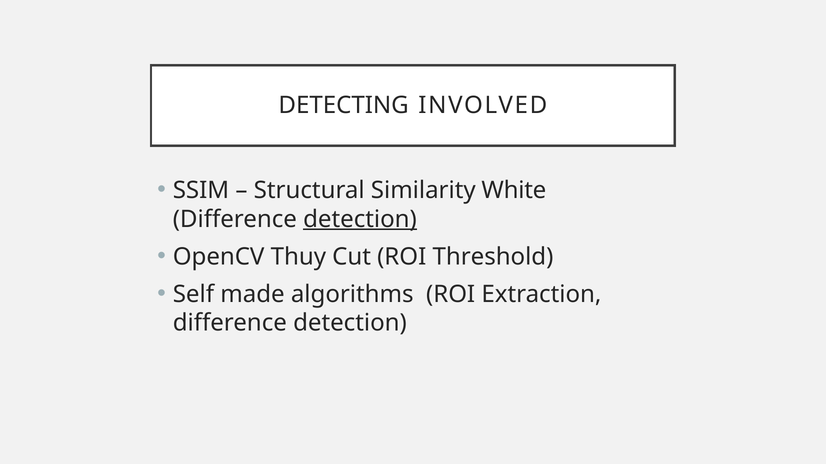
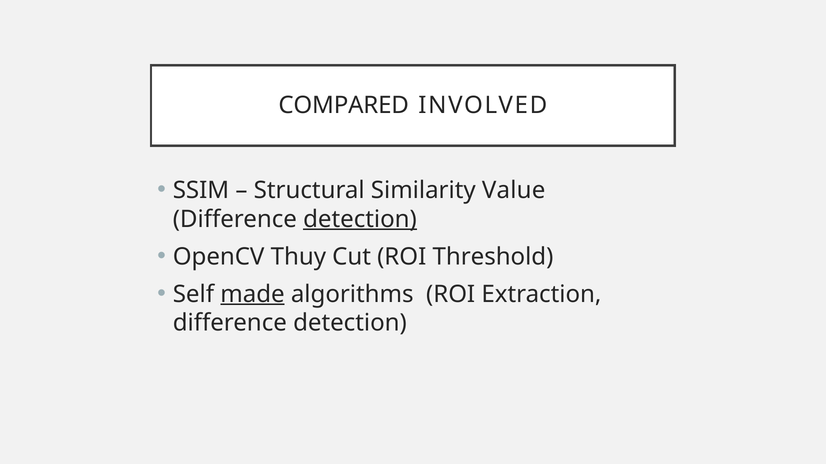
DETECTING: DETECTING -> COMPARED (344, 105)
White: White -> Value (514, 190)
made underline: none -> present (252, 294)
